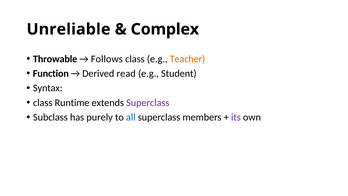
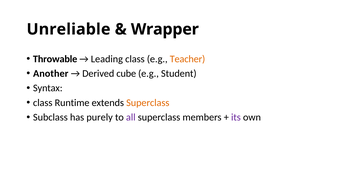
Complex: Complex -> Wrapper (165, 29)
Follows: Follows -> Leading (107, 59)
Function: Function -> Another (51, 73)
read: read -> cube (126, 73)
Superclass colour: purple -> orange (148, 103)
all colour: blue -> purple (131, 117)
